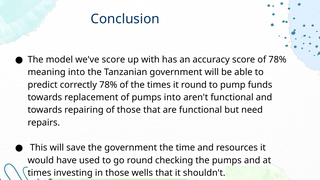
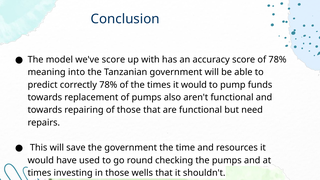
times it round: round -> would (194, 85)
pumps into: into -> also (172, 97)
